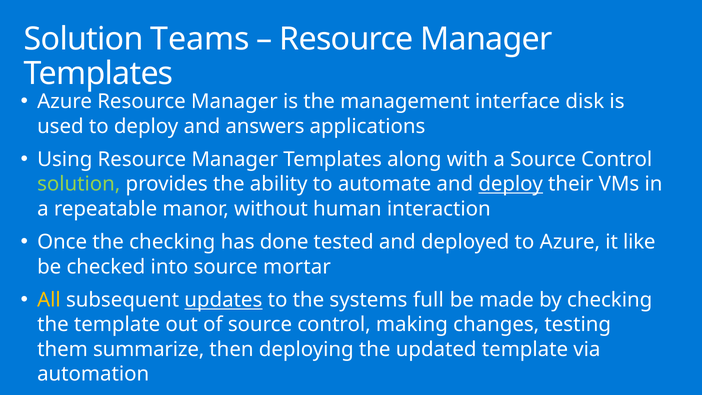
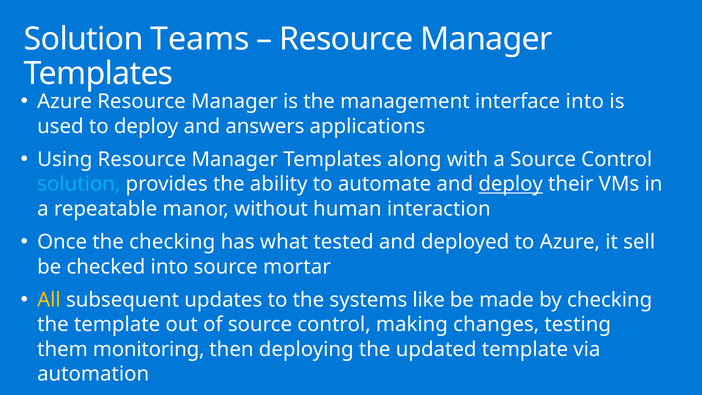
interface disk: disk -> into (585, 102)
solution colour: light green -> light blue (79, 184)
done: done -> what (284, 242)
like: like -> sell (639, 242)
updates underline: present -> none (223, 300)
full: full -> like (429, 300)
summarize: summarize -> monitoring (149, 349)
